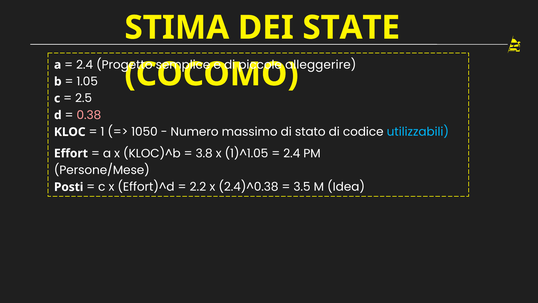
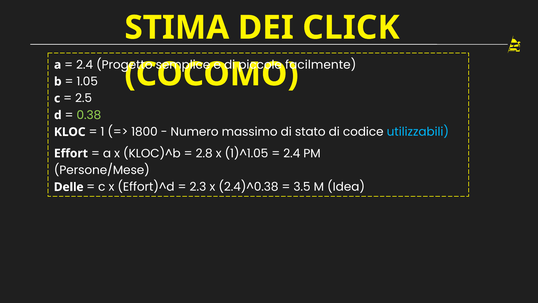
STATE: STATE -> CLICK (351, 28)
alleggerire: alleggerire -> facilmente (321, 65)
0.38 colour: pink -> light green (89, 115)
1050: 1050 -> 1800 (144, 132)
3.8: 3.8 -> 2.8 (204, 153)
Posti: Posti -> Delle (69, 187)
2.2: 2.2 -> 2.3 (198, 187)
